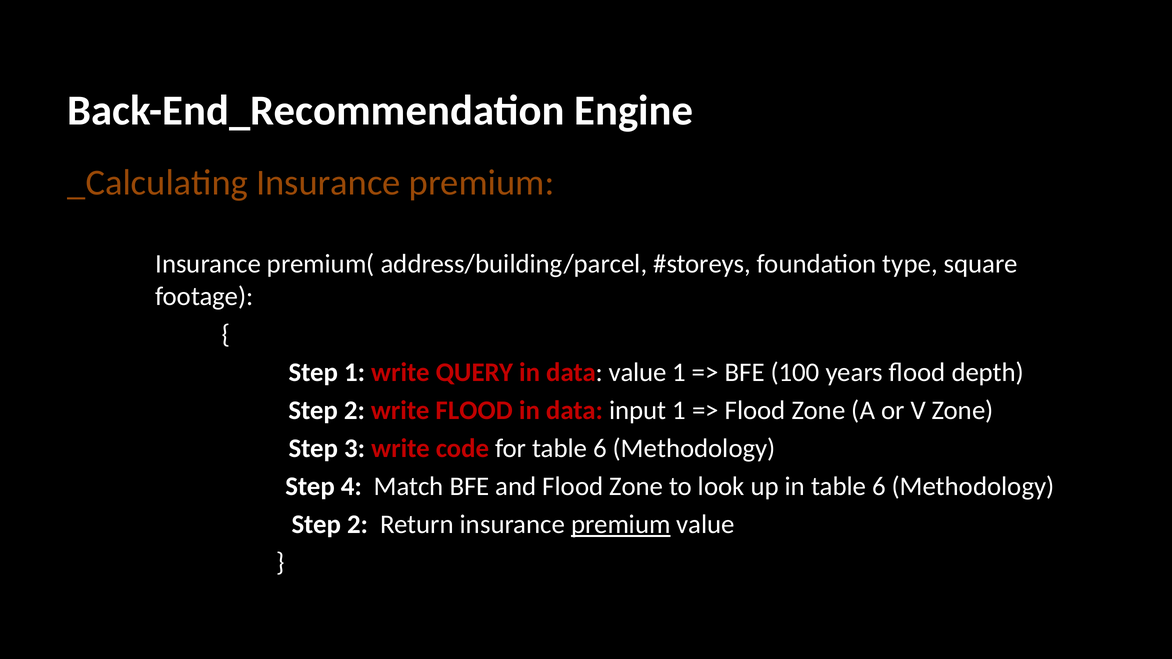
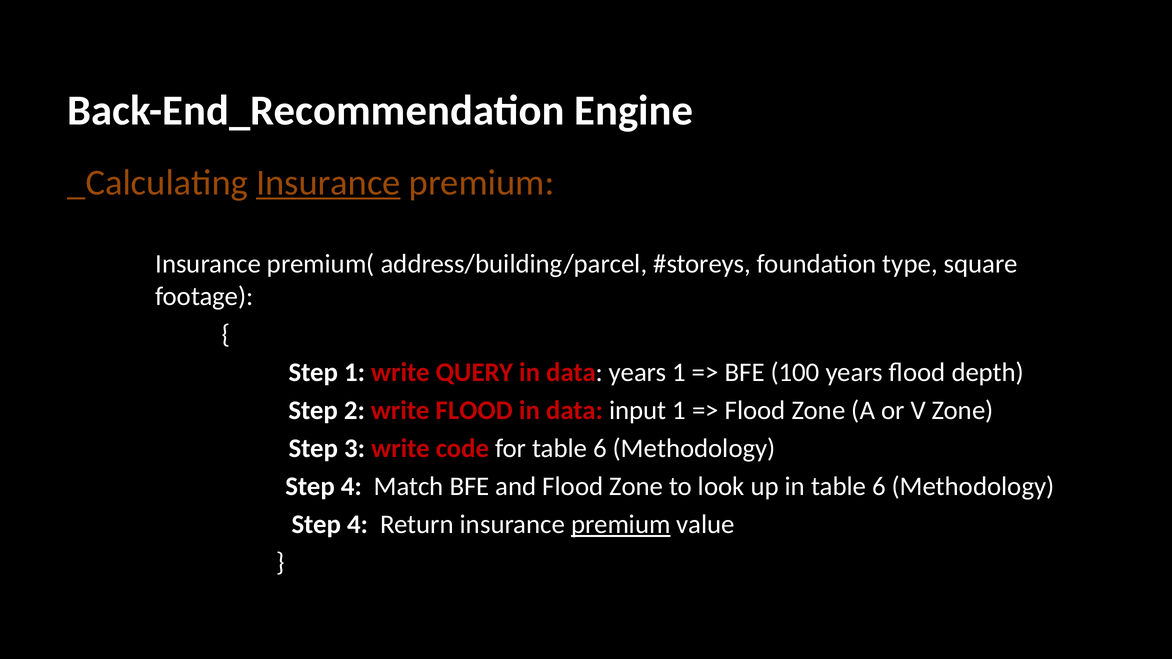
Insurance underline: none -> present (328, 183)
data value: value -> years (638, 372)
2: 2 -> 4 (357, 525)
